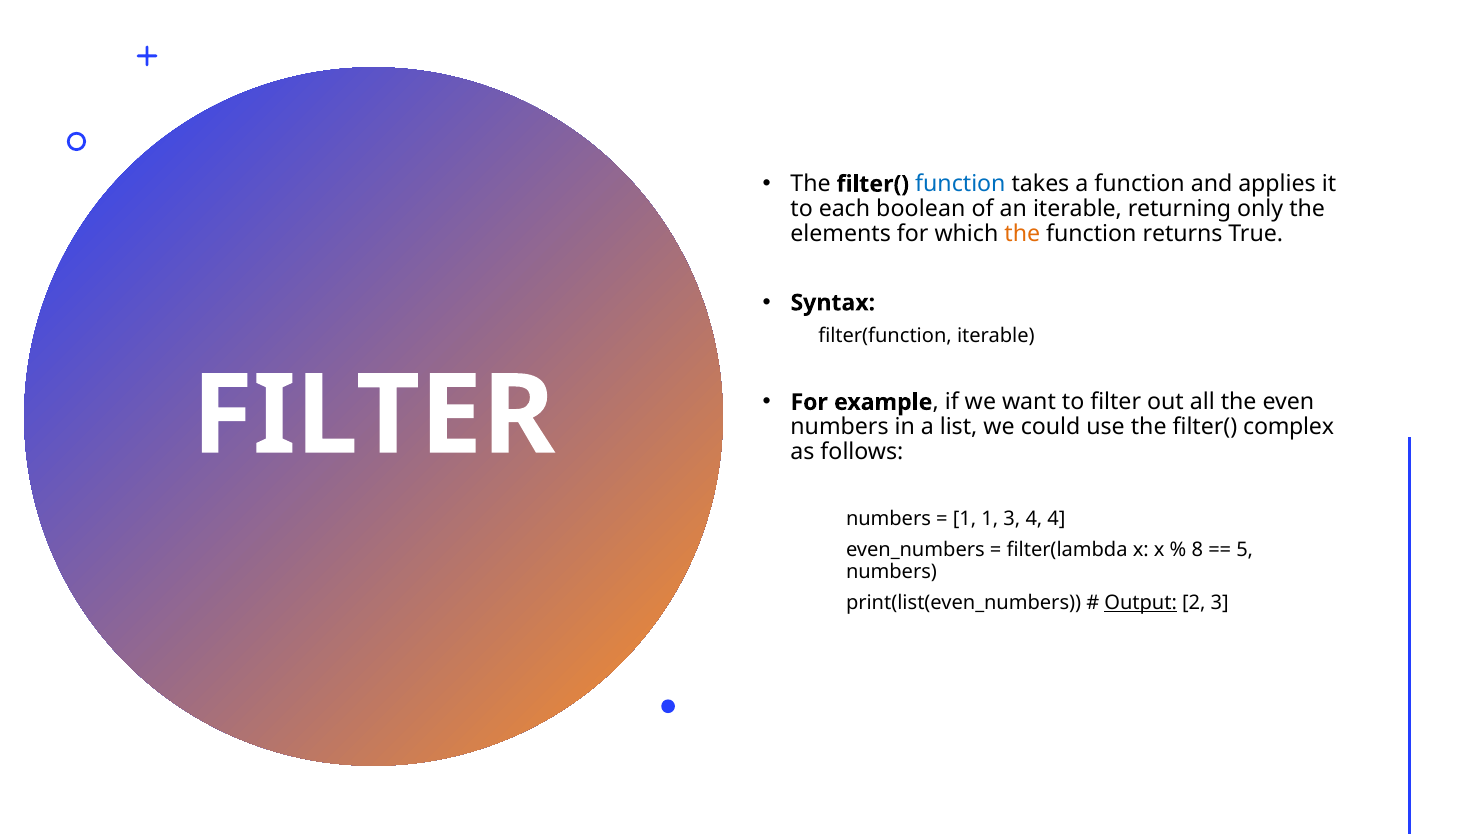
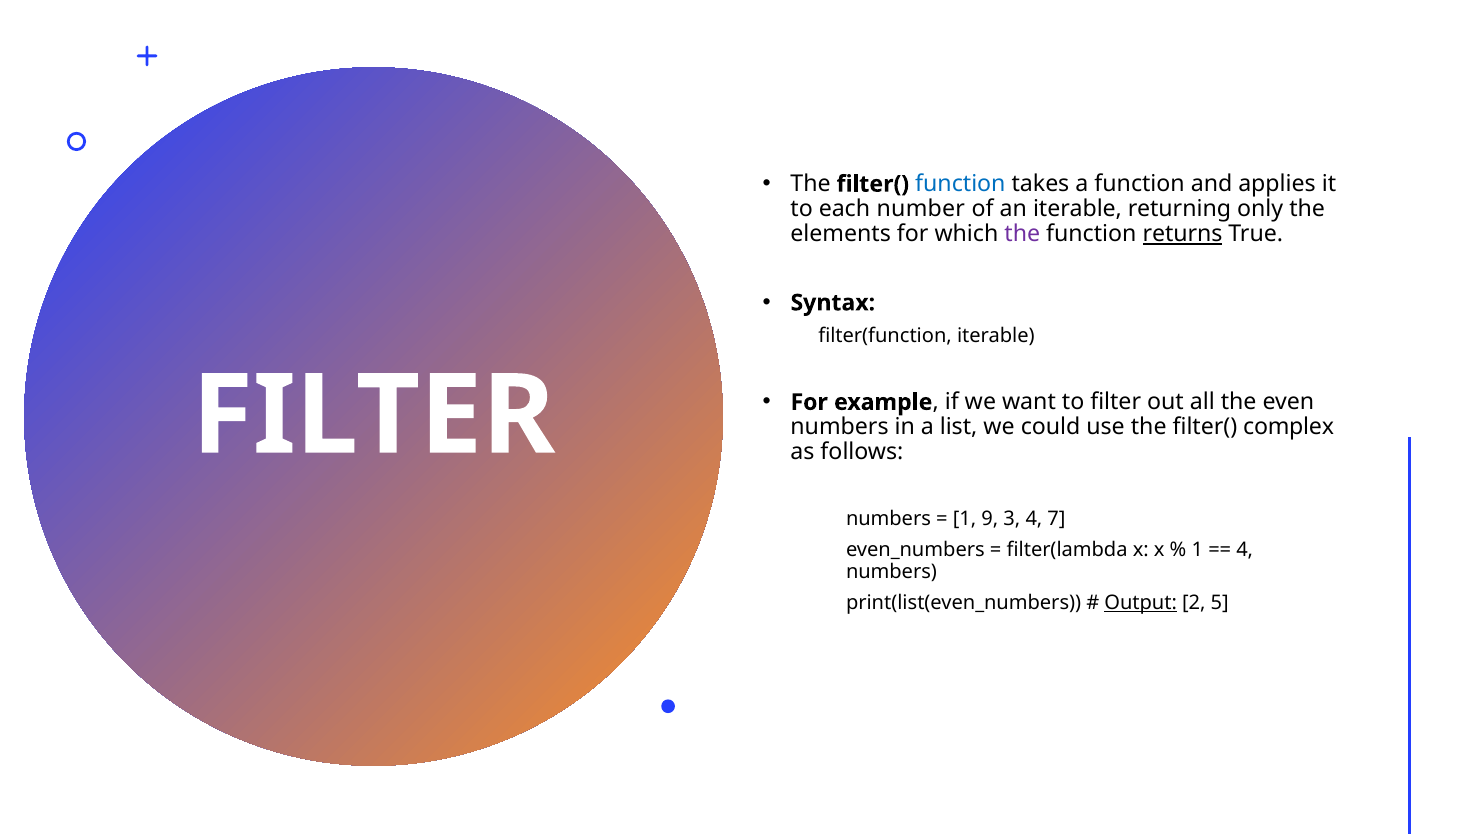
boolean: boolean -> number (921, 209)
the colour: orange -> purple (1022, 234)
returns underline: none -> present (1182, 234)
1 1: 1 -> 9 (990, 519)
4 4: 4 -> 7 (1056, 519)
8: 8 -> 1 (1197, 550)
5: 5 -> 4 (1245, 550)
2 3: 3 -> 5 (1220, 603)
